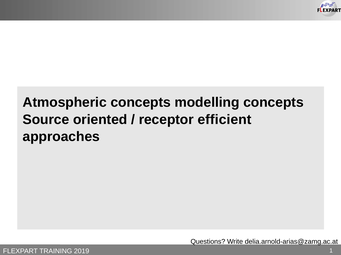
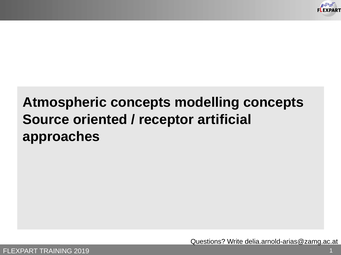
efficient: efficient -> artificial (225, 120)
